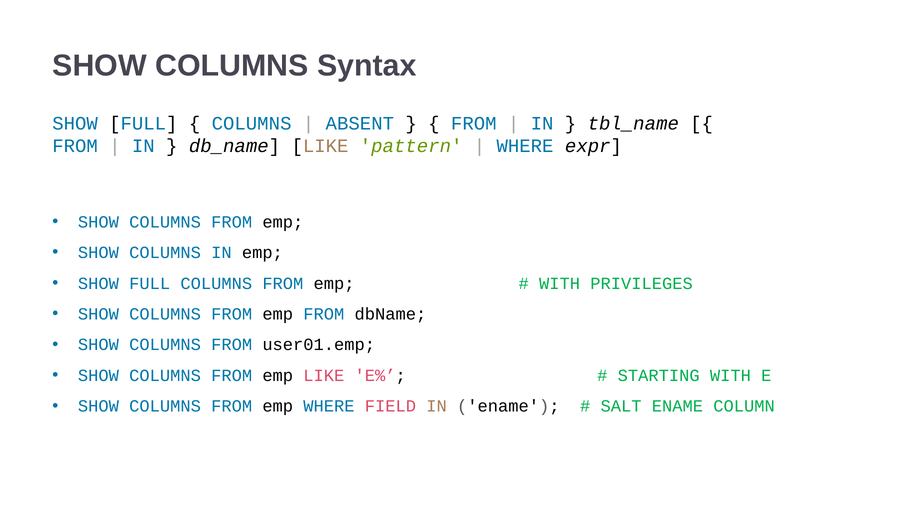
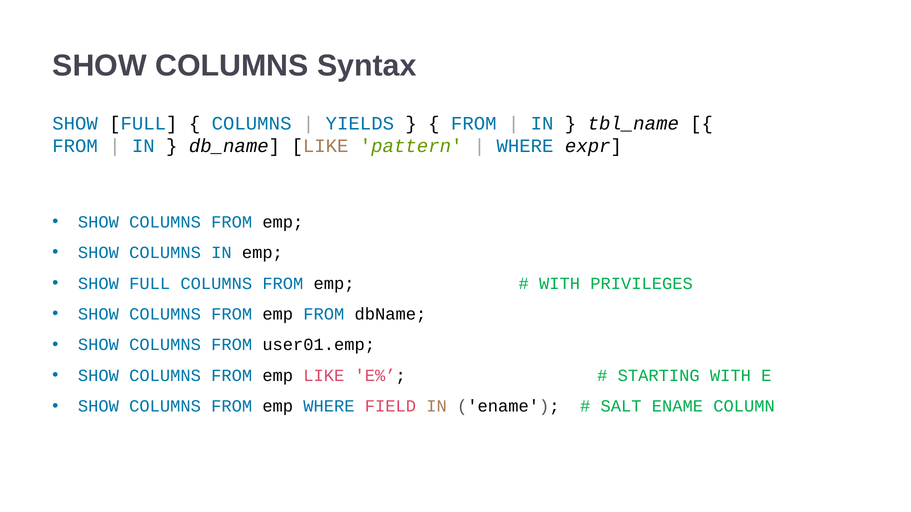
ABSENT: ABSENT -> YIELDS (360, 124)
